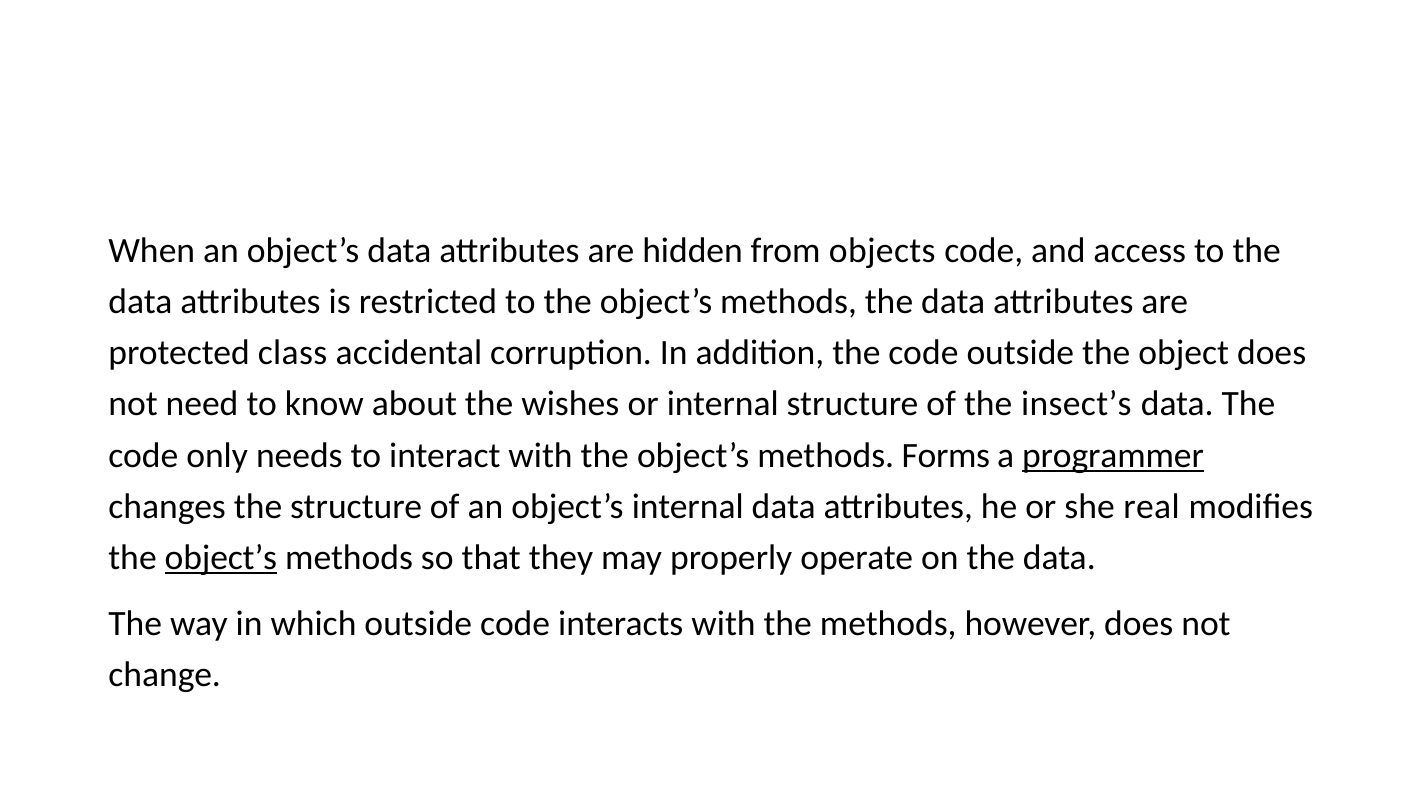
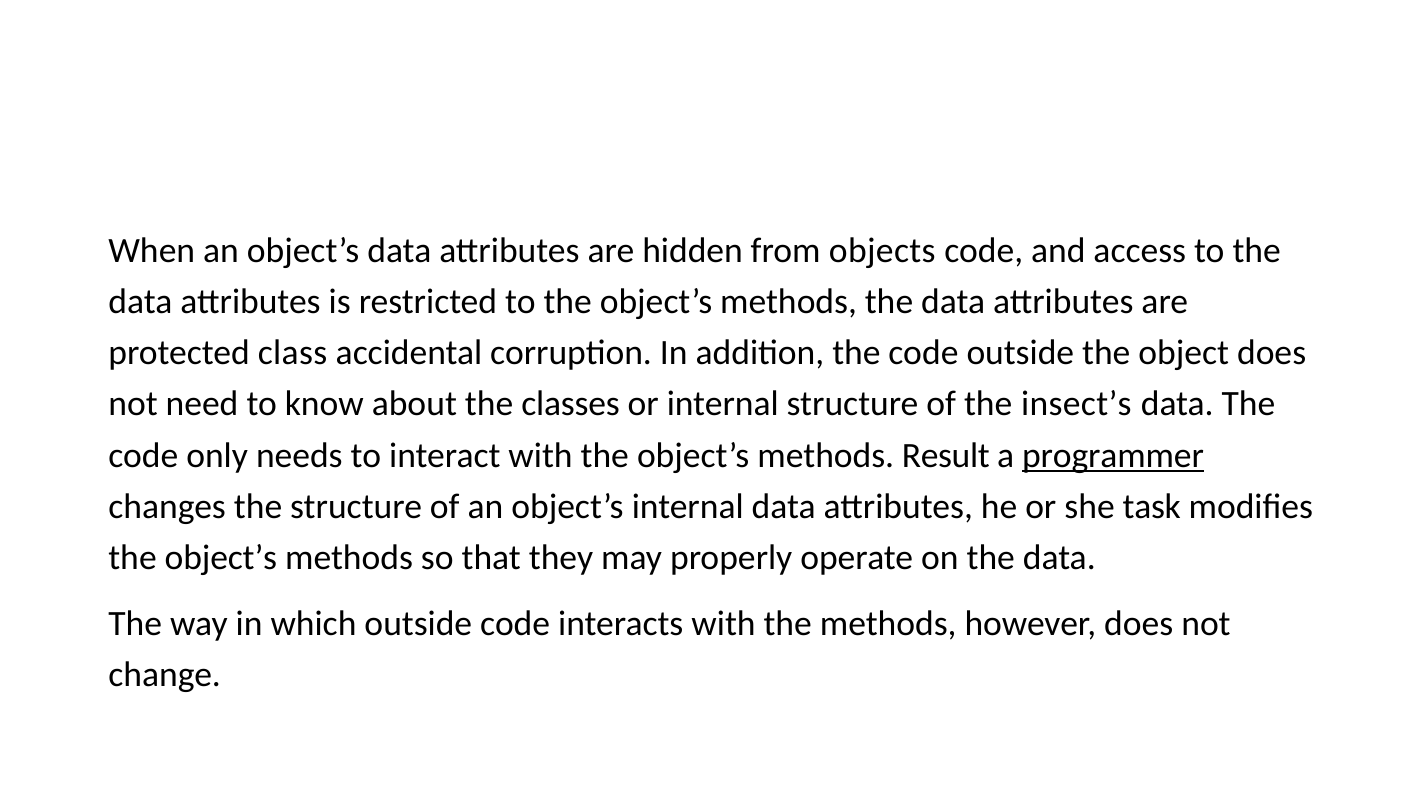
wishes: wishes -> classes (570, 404)
Forms: Forms -> Result (946, 456)
real: real -> task (1152, 507)
object’s underline: present -> none (221, 558)
